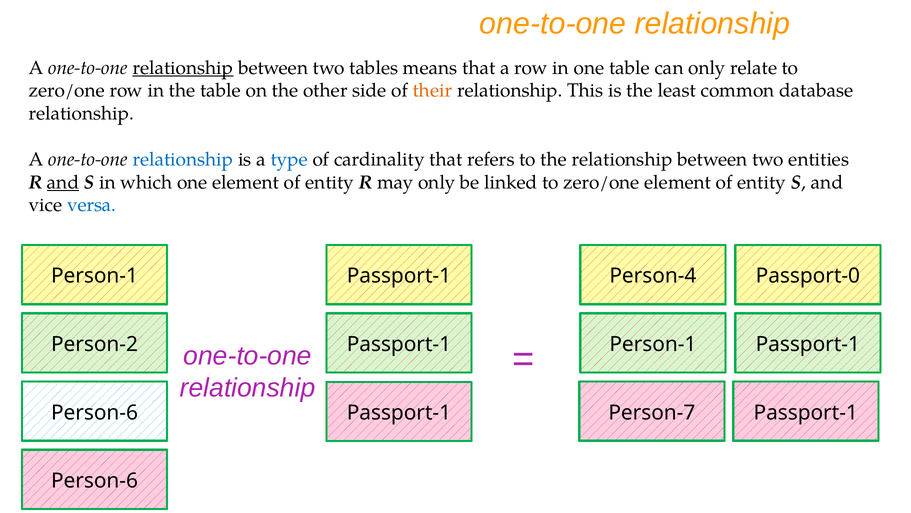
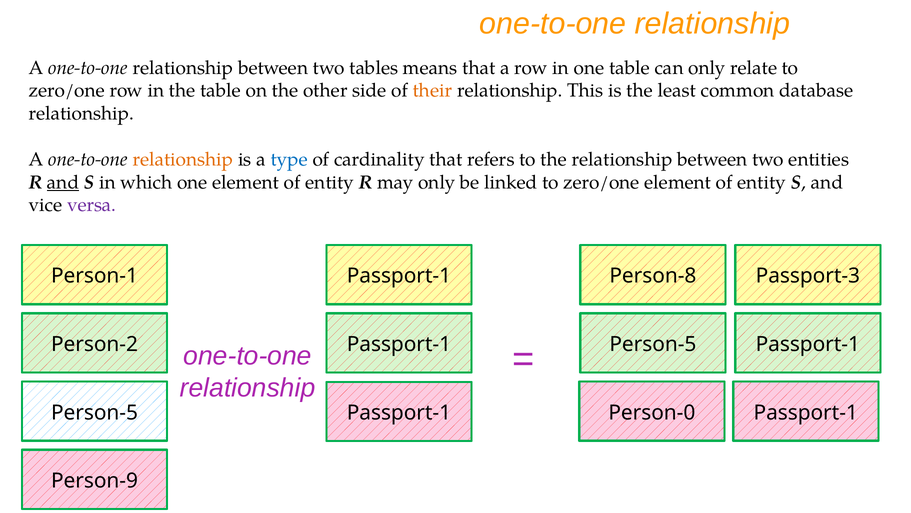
relationship underline: present -> none (183, 68)
relationship colour: blue -> orange (183, 159)
versa colour: blue -> purple (92, 205)
Person-4: Person-4 -> Person-8 (653, 276)
Passport-0: Passport-0 -> Passport-3 (808, 276)
Person-2 Passport-1 Person-1: Person-1 -> Person-5 (653, 344)
Person-6: Person-6 -> Person-5 (94, 412)
Person-7: Person-7 -> Person-0 (652, 412)
Person-6: Person-6 -> Person-9 (94, 480)
